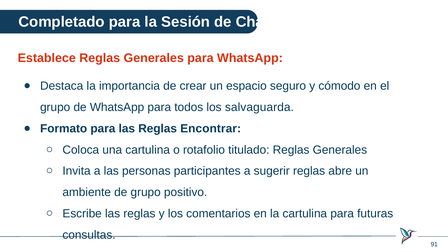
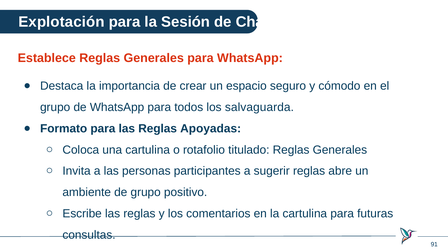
Completado: Completado -> Explotación (62, 22)
Encontrar: Encontrar -> Apoyadas (211, 129)
